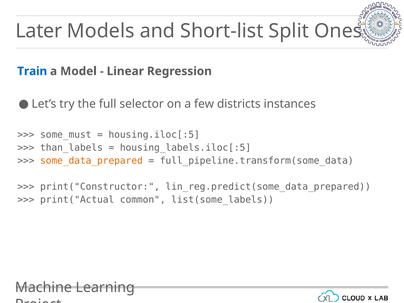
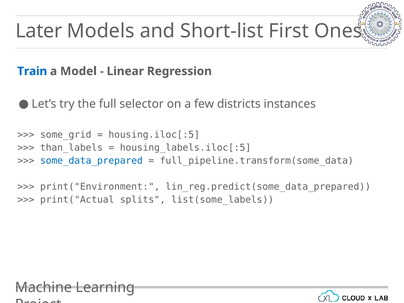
Split: Split -> First (289, 31)
some_must: some_must -> some_grid (66, 135)
some_data_prepared colour: orange -> blue (91, 161)
print("Constructor: print("Constructor -> print("Environment (100, 187)
common: common -> splits (143, 200)
